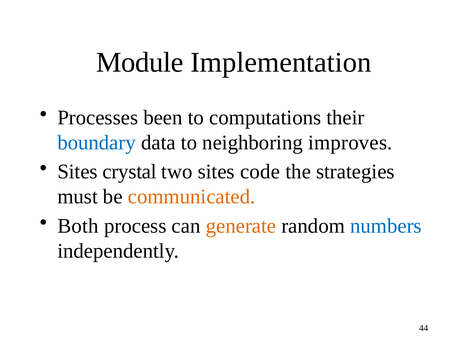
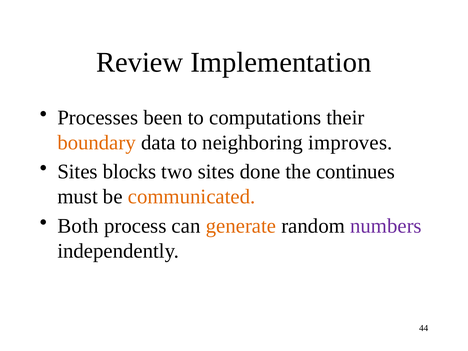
Module: Module -> Review (140, 62)
boundary colour: blue -> orange (97, 143)
crystal: crystal -> blocks (130, 172)
code: code -> done (260, 172)
strategies: strategies -> continues (355, 172)
numbers colour: blue -> purple (386, 226)
